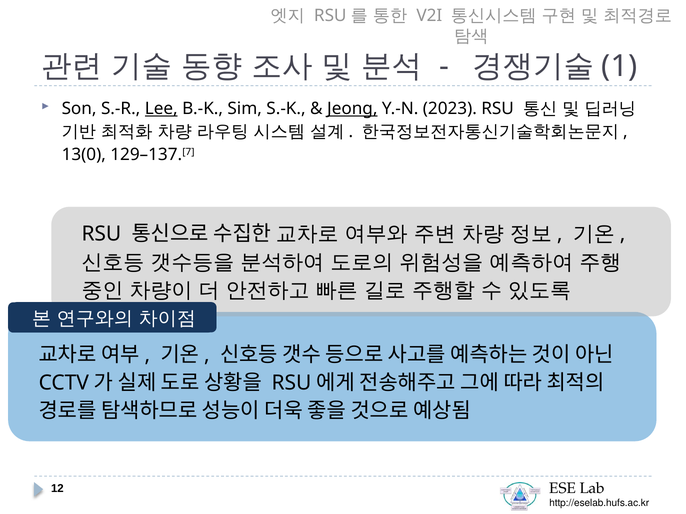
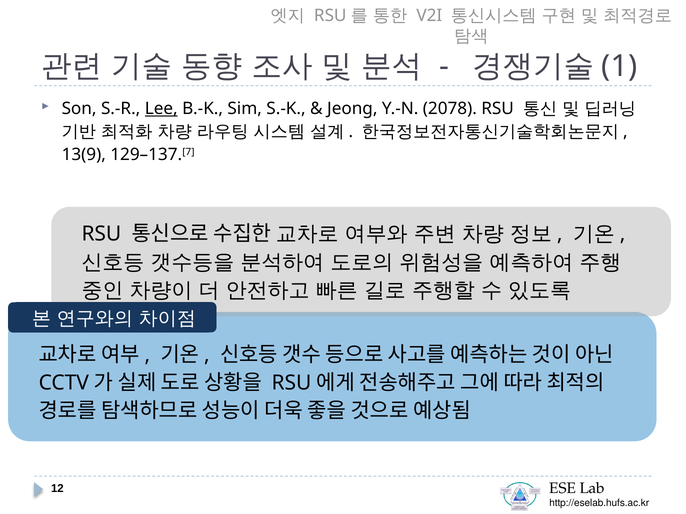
Jeong underline: present -> none (352, 109)
2023: 2023 -> 2078 (450, 109)
13(0: 13(0 -> 13(9 (84, 155)
